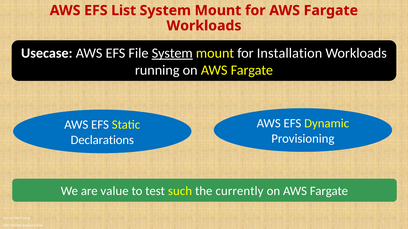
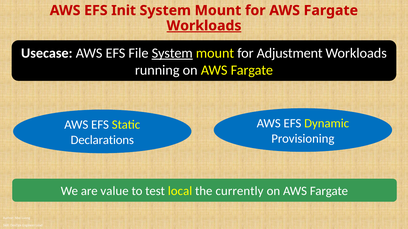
List: List -> Init (124, 10)
Workloads underline: none -> present (204, 26)
Installation: Installation -> Adjustment (290, 53)
such: such -> local (180, 192)
